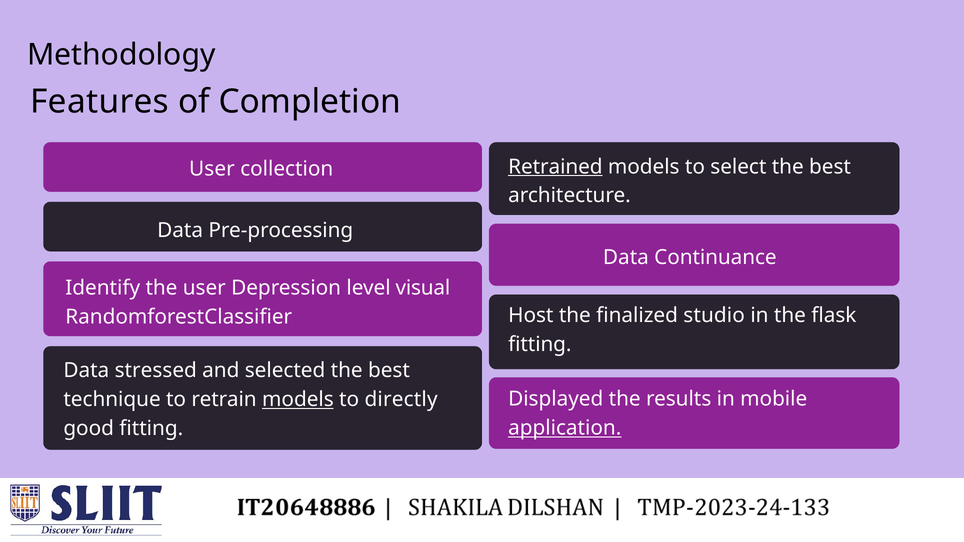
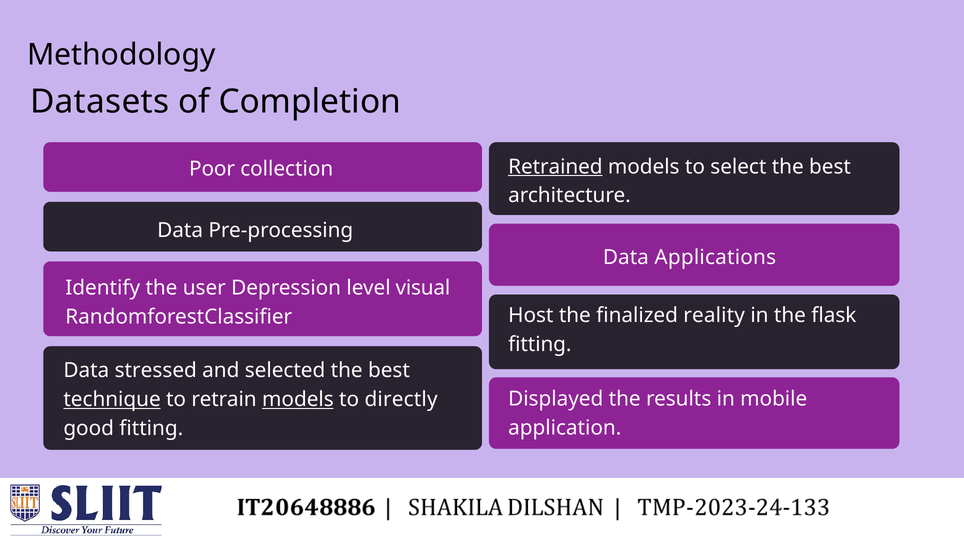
Features: Features -> Datasets (100, 102)
User: User -> Poor (212, 169)
Continuance: Continuance -> Applications (715, 258)
studio: studio -> reality (714, 316)
technique underline: none -> present (112, 400)
application underline: present -> none (565, 428)
